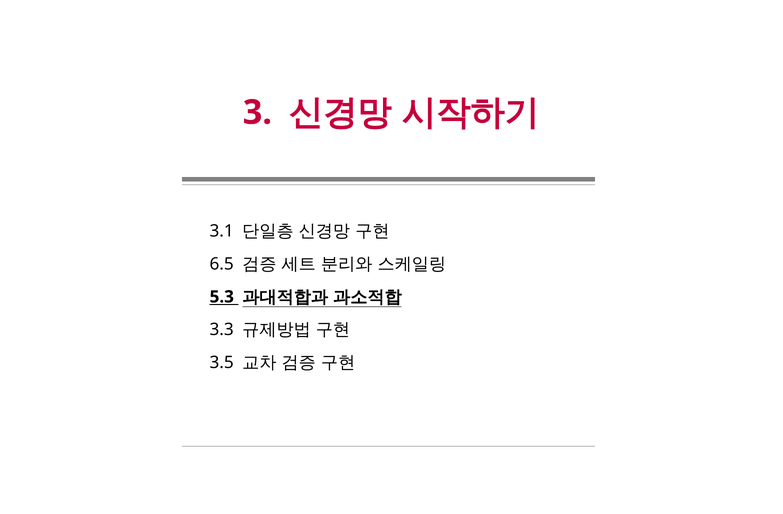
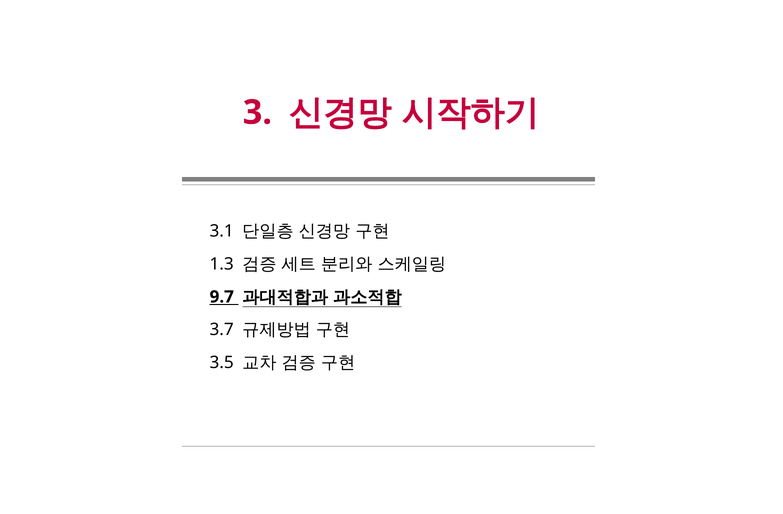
6.5: 6.5 -> 1.3 (222, 264)
5.3: 5.3 -> 9.7 (222, 297)
3.3: 3.3 -> 3.7 (222, 330)
